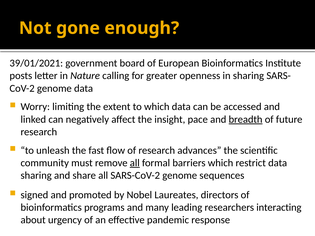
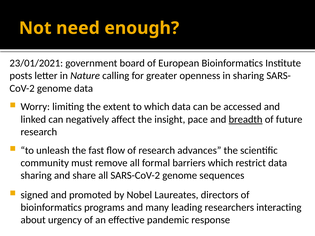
gone: gone -> need (78, 28)
39/01/2021: 39/01/2021 -> 23/01/2021 (36, 63)
all underline: present -> none (135, 163)
